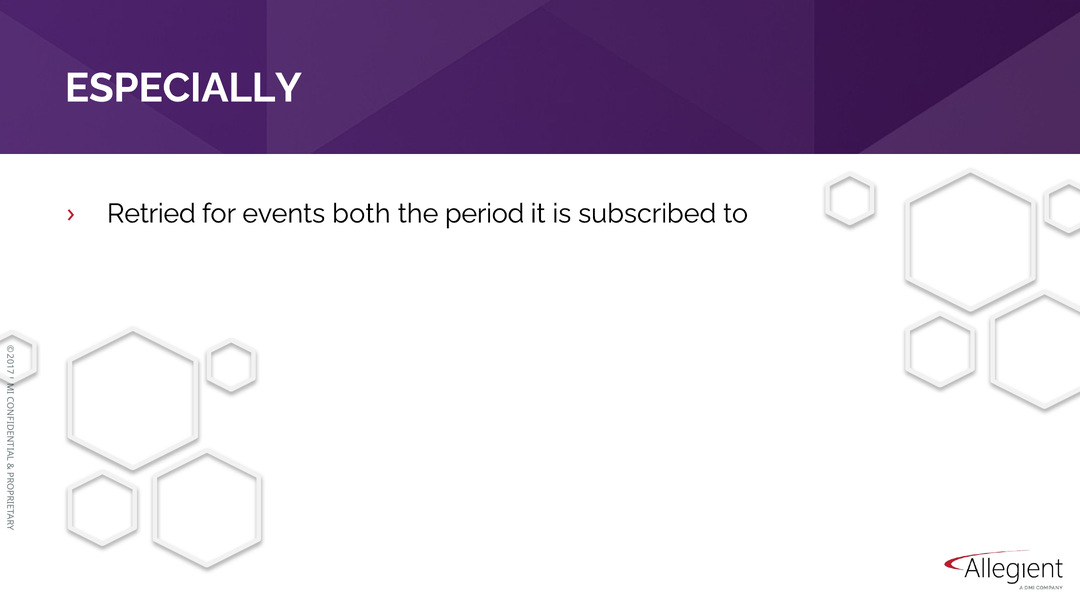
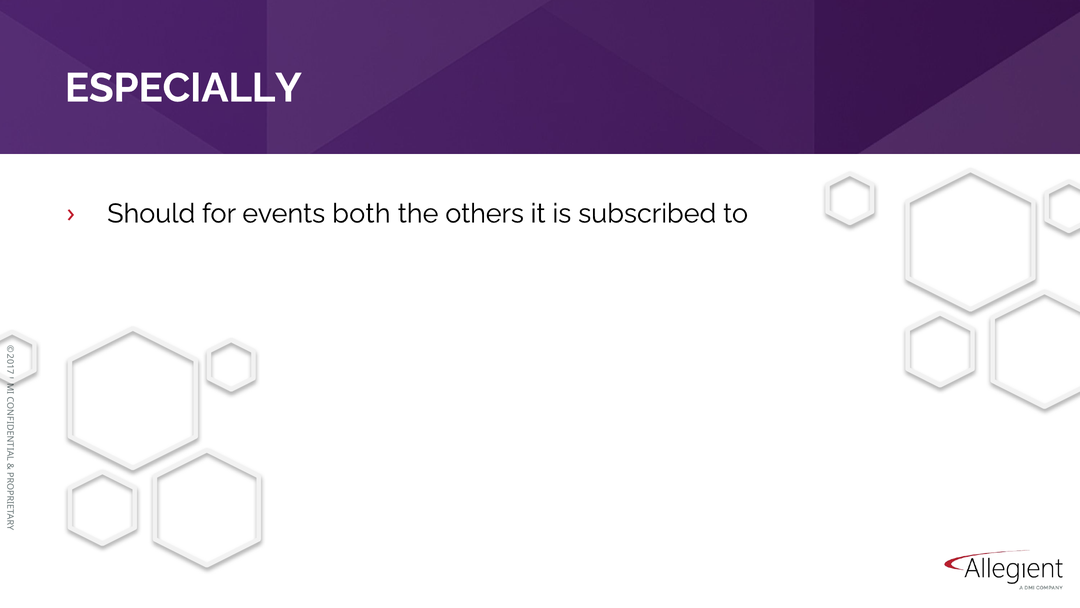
Retried: Retried -> Should (151, 213)
period: period -> others (485, 213)
